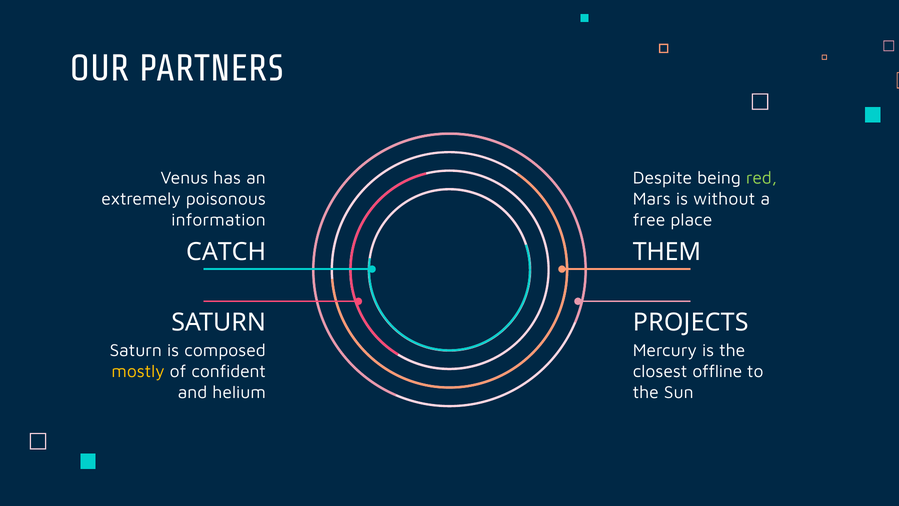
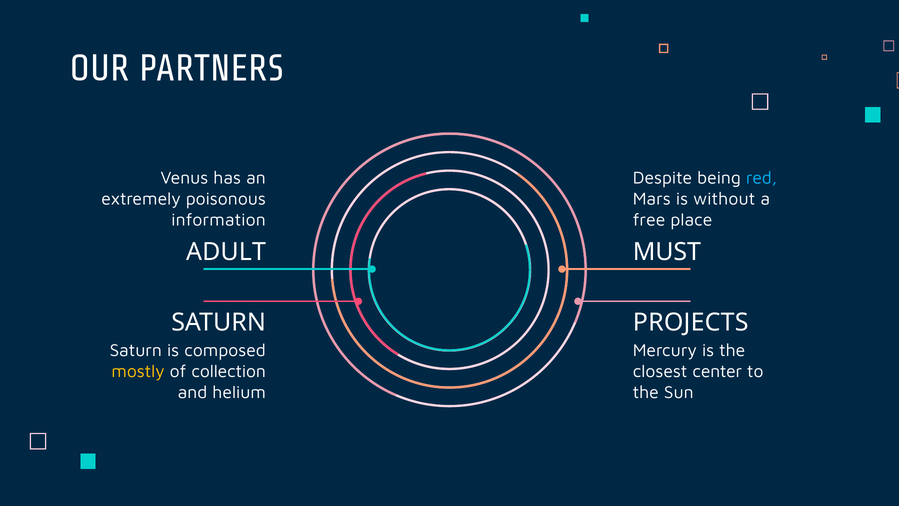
red colour: light green -> light blue (762, 178)
CATCH: CATCH -> ADULT (226, 252)
THEM: THEM -> MUST (667, 252)
confident: confident -> collection (229, 371)
offline: offline -> center (717, 371)
